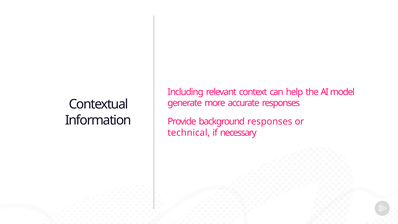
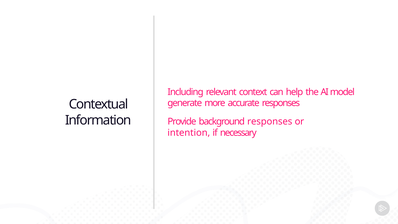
technical: technical -> intention (189, 133)
